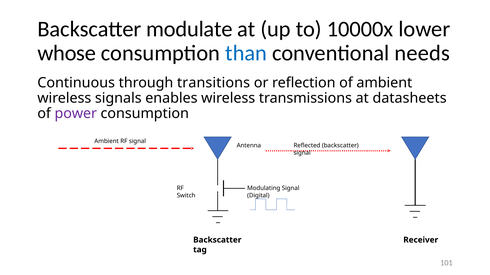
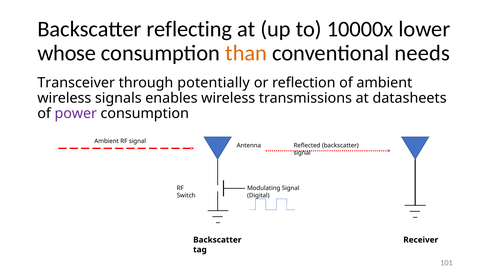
modulate: modulate -> reflecting (189, 29)
than colour: blue -> orange (246, 53)
Continuous: Continuous -> Transceiver (76, 83)
transitions: transitions -> potentially (214, 83)
